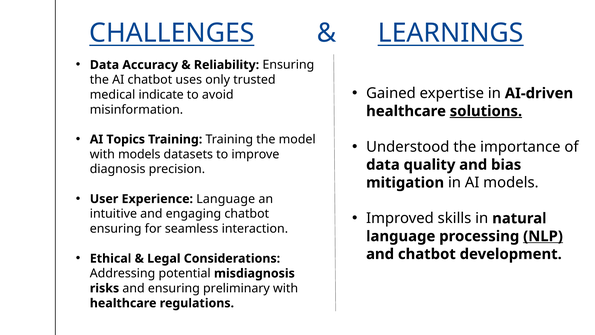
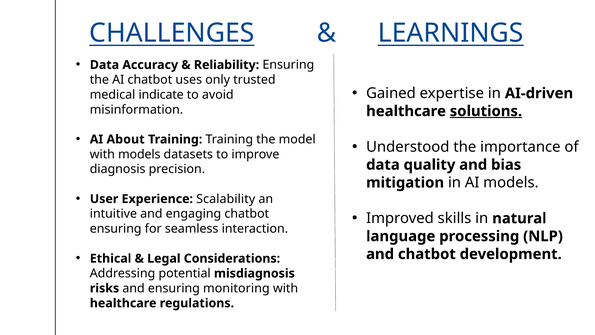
Topics: Topics -> About (126, 139)
Experience Language: Language -> Scalability (226, 199)
NLP underline: present -> none (543, 236)
preliminary: preliminary -> monitoring (236, 288)
